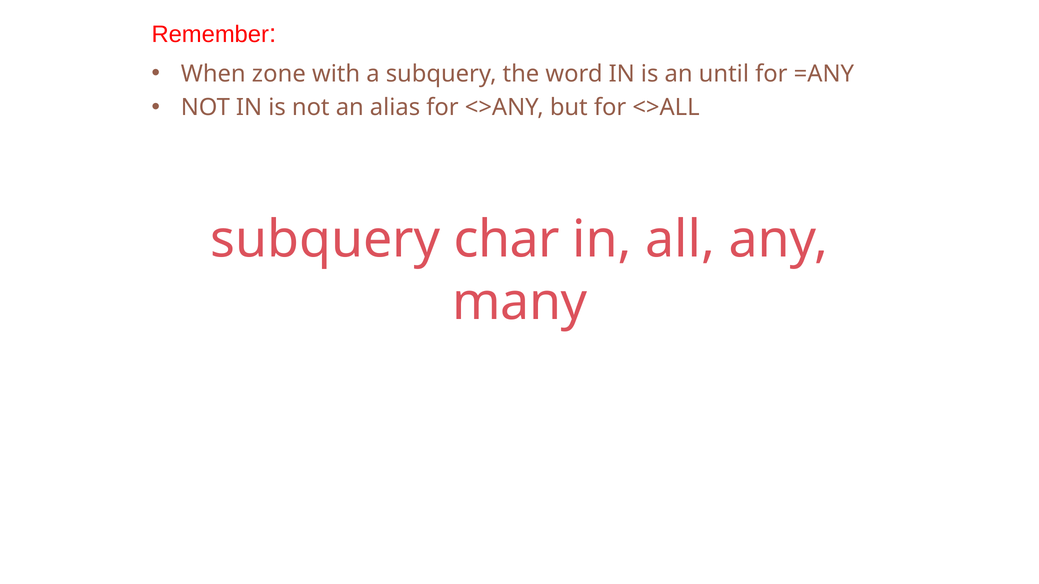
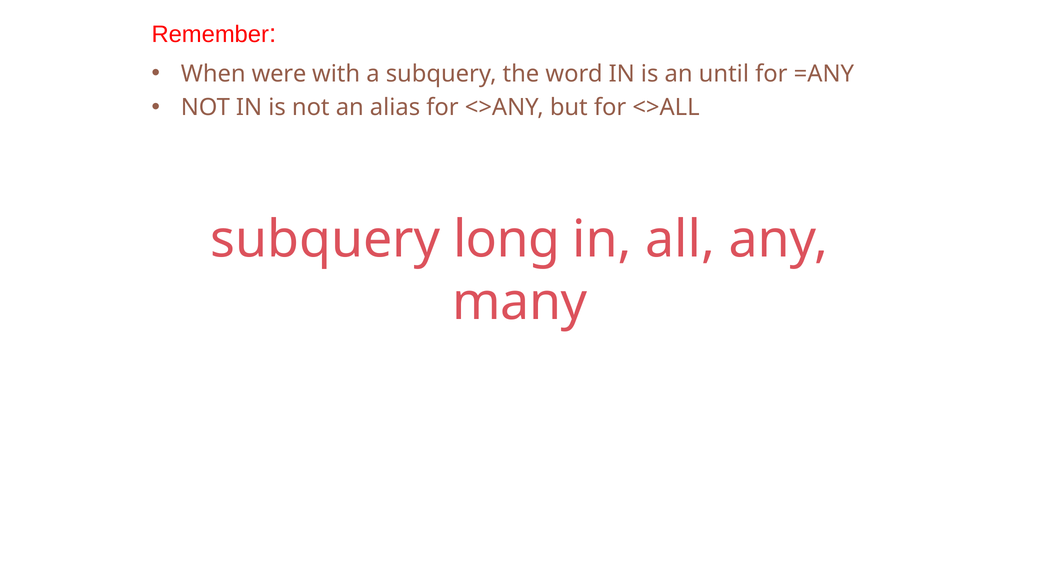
zone: zone -> were (279, 74)
char: char -> long (507, 240)
